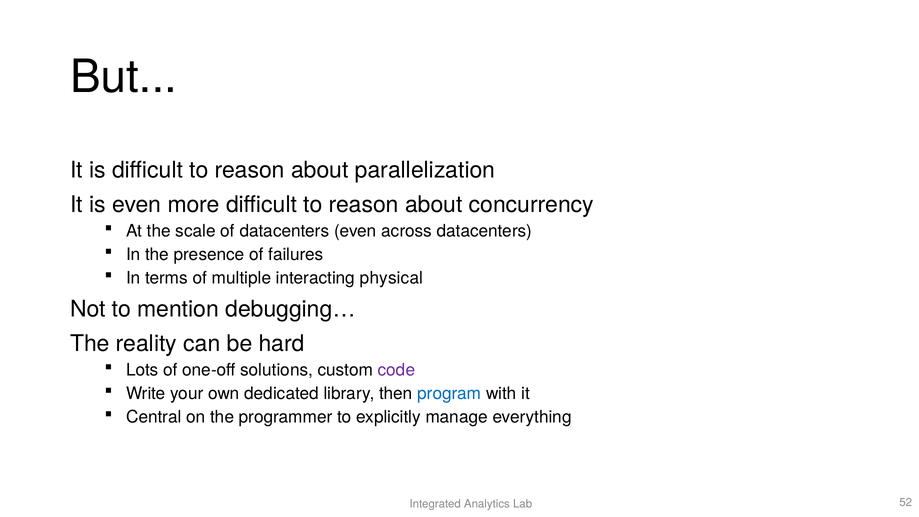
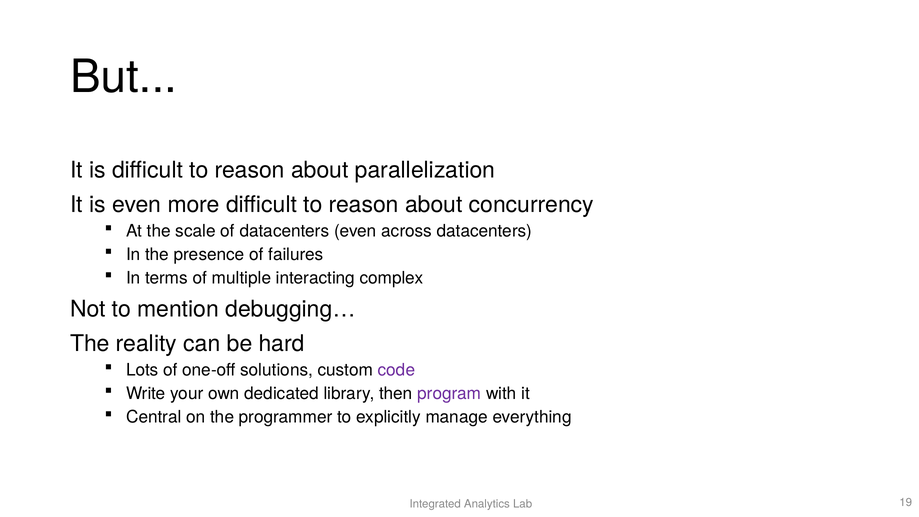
physical: physical -> complex (392, 278)
program colour: blue -> purple (449, 394)
52: 52 -> 19 (906, 503)
